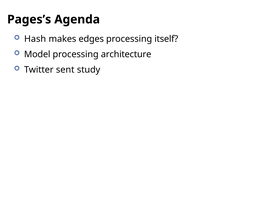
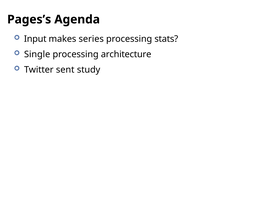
Hash: Hash -> Input (35, 39)
edges: edges -> series (91, 39)
itself: itself -> stats (166, 39)
Model: Model -> Single (37, 54)
